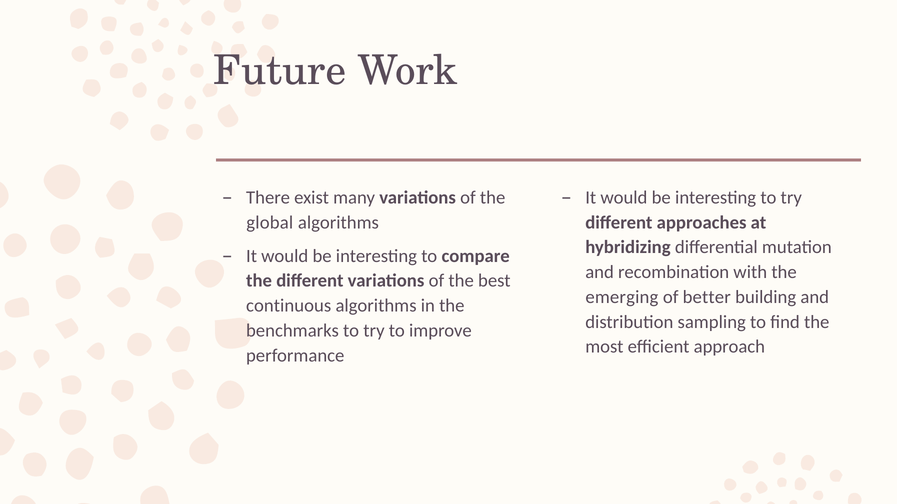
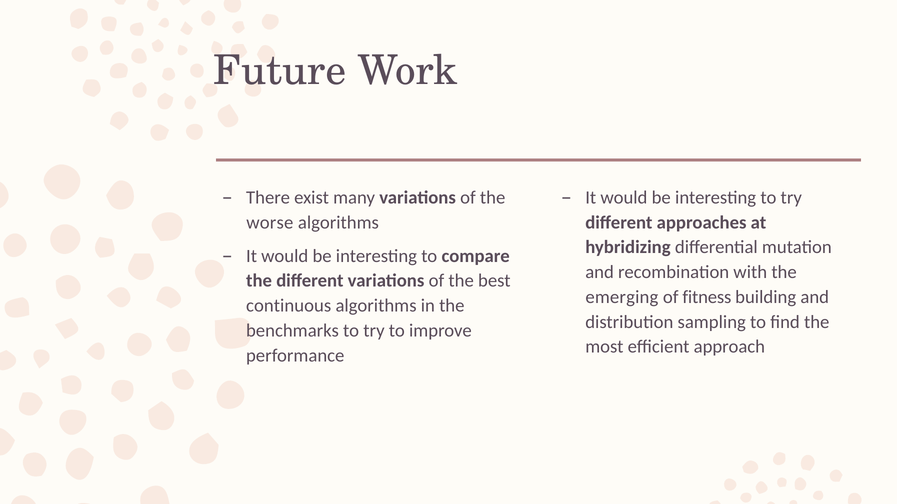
global: global -> worse (270, 223)
better: better -> fitness (707, 297)
